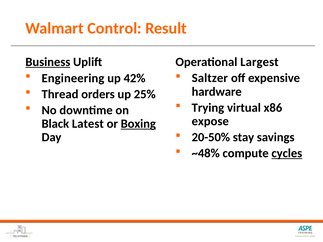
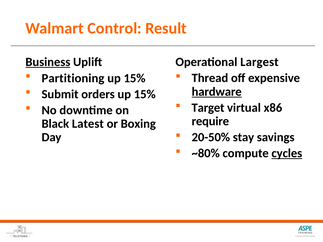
Saltzer: Saltzer -> Thread (210, 78)
Engineering: Engineering -> Partitioning (73, 78)
42%: 42% -> 15% (135, 78)
hardware underline: none -> present (217, 92)
Thread: Thread -> Submit (60, 94)
orders up 25%: 25% -> 15% (145, 94)
Trying: Trying -> Target (208, 108)
expose: expose -> require (210, 121)
Boxing underline: present -> none (138, 124)
~48%: ~48% -> ~80% (206, 153)
